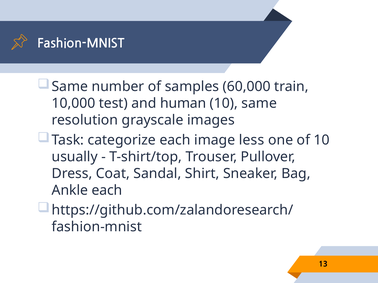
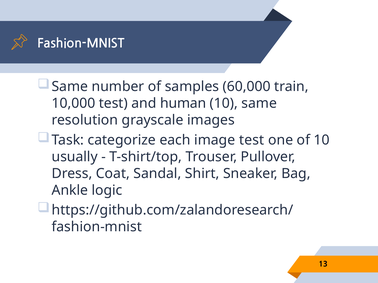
image less: less -> test (252, 140)
Ankle each: each -> logic (107, 191)
